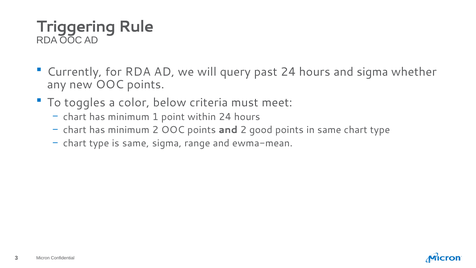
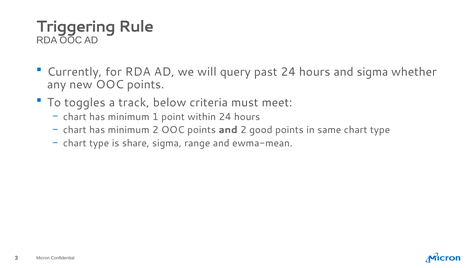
color: color -> track (134, 102)
is same: same -> share (136, 143)
